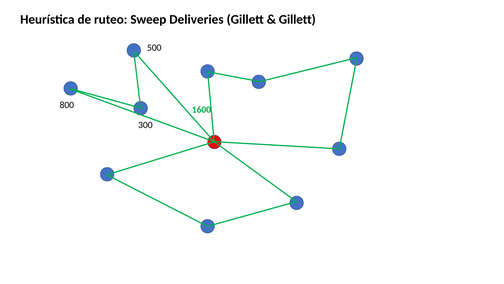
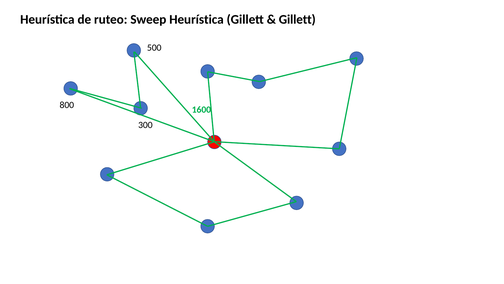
Sweep Deliveries: Deliveries -> Heurística (196, 19)
